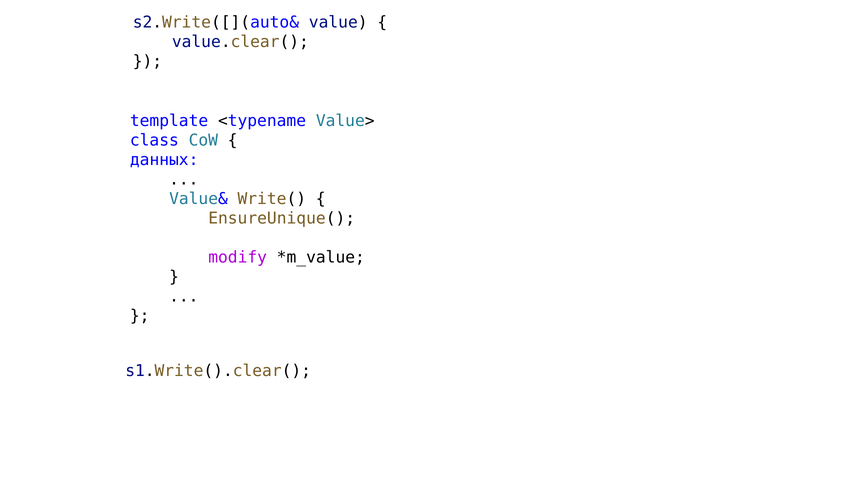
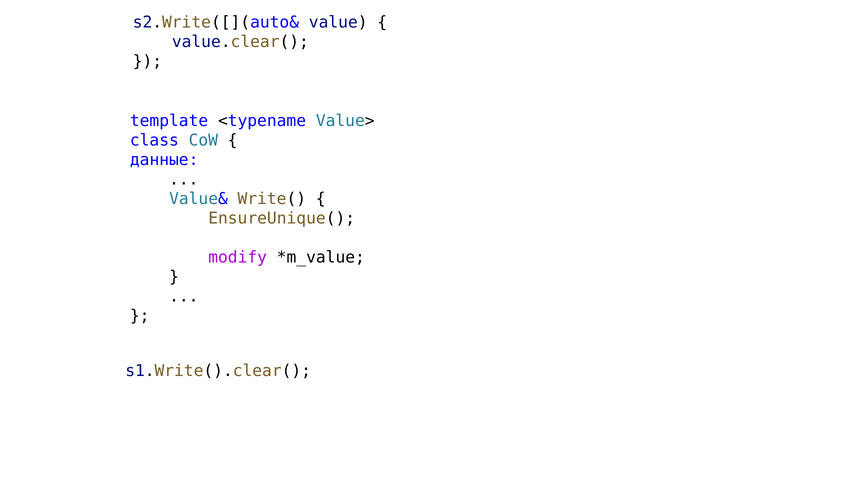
данных: данных -> данные (164, 160)
